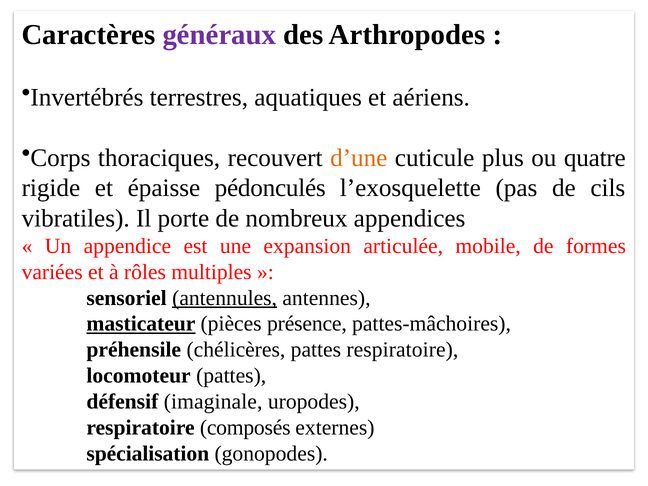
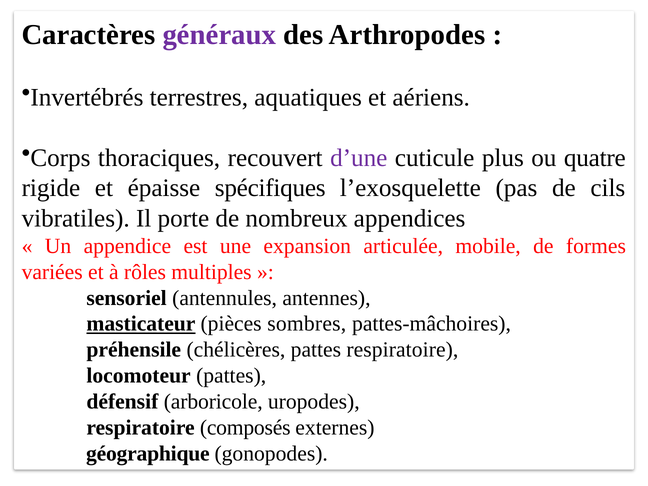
d’une colour: orange -> purple (359, 158)
pédonculés: pédonculés -> spécifiques (270, 188)
antennules underline: present -> none (225, 298)
présence: présence -> sombres (307, 324)
imaginale: imaginale -> arboricole (213, 402)
spécialisation: spécialisation -> géographique (148, 453)
